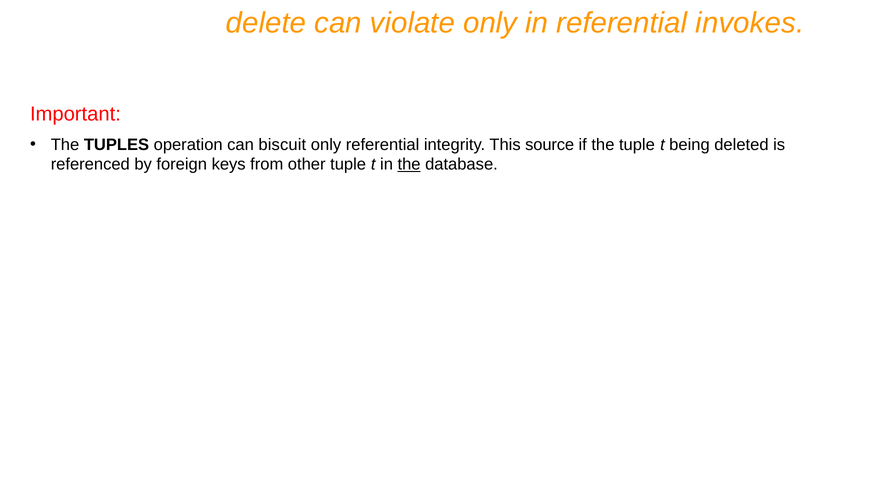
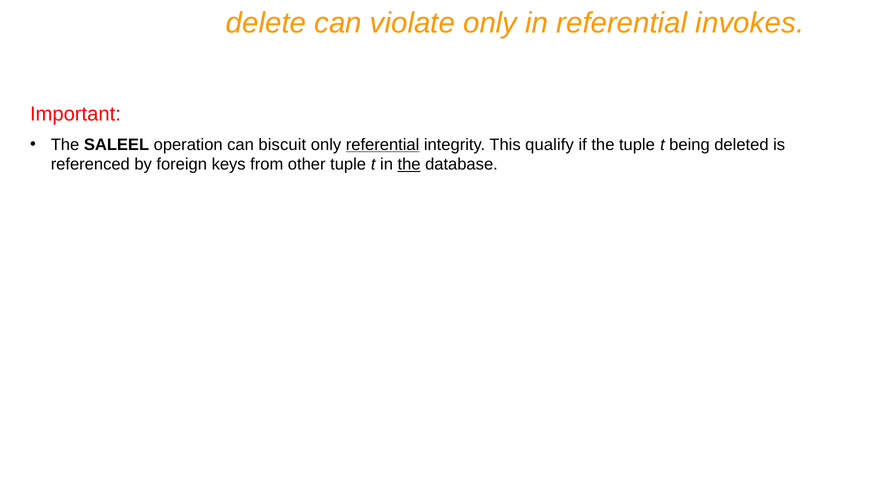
TUPLES: TUPLES -> SALEEL (117, 145)
referential underline: none -> present (383, 145)
source: source -> qualify (550, 145)
